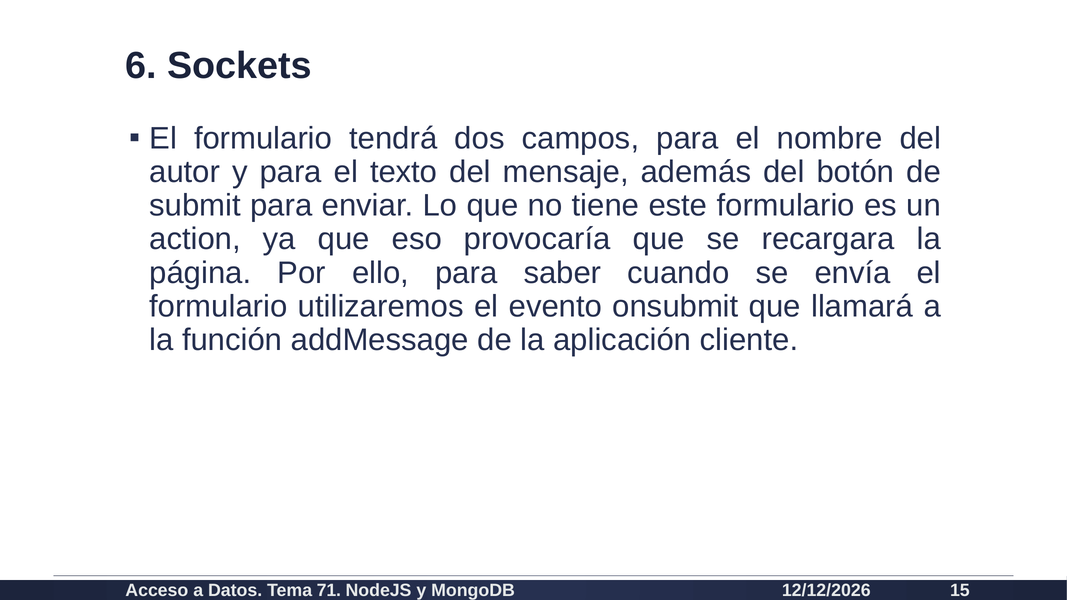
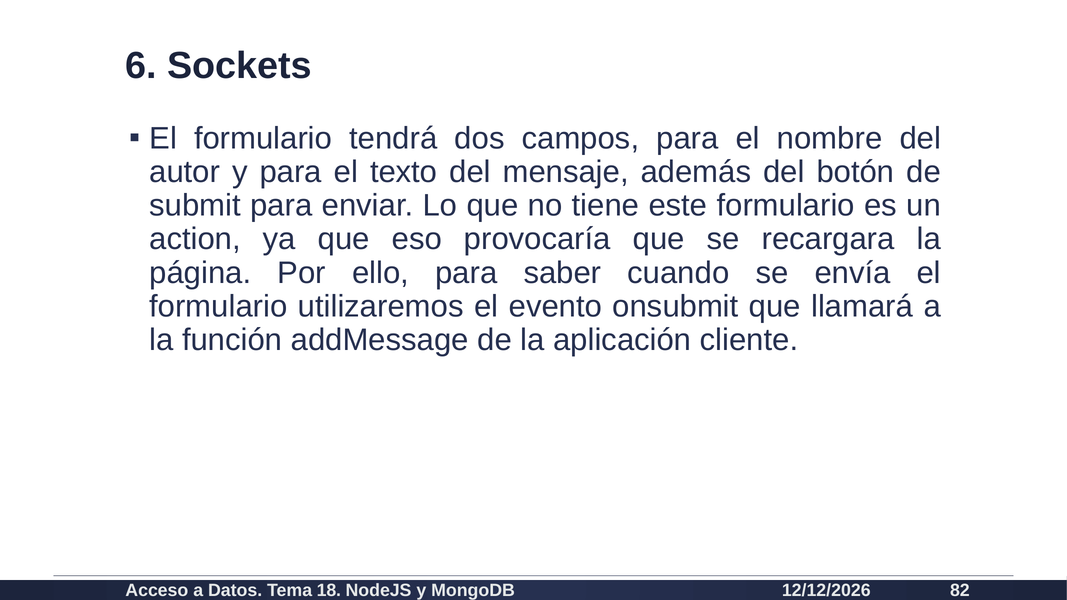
71: 71 -> 18 (329, 591)
15: 15 -> 82 (960, 591)
